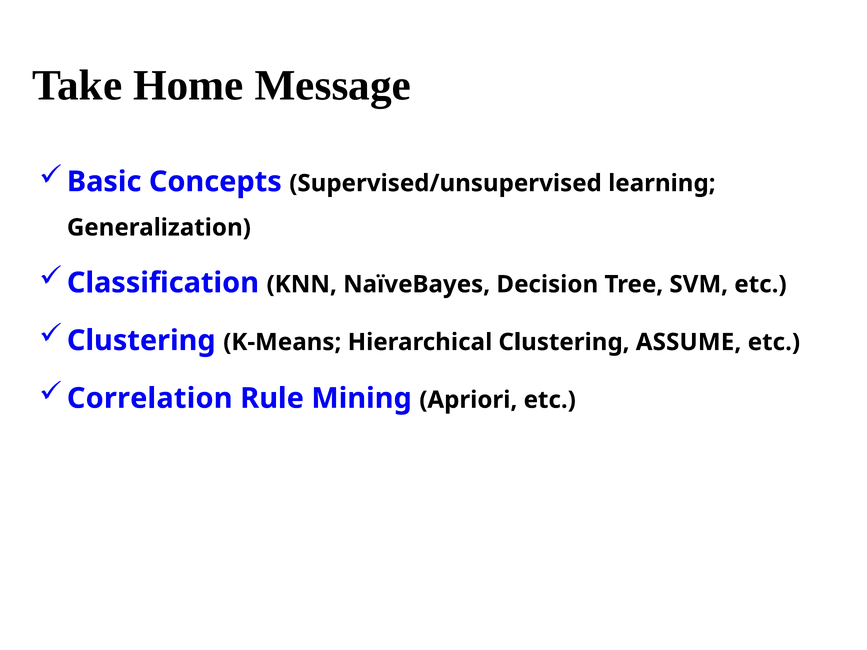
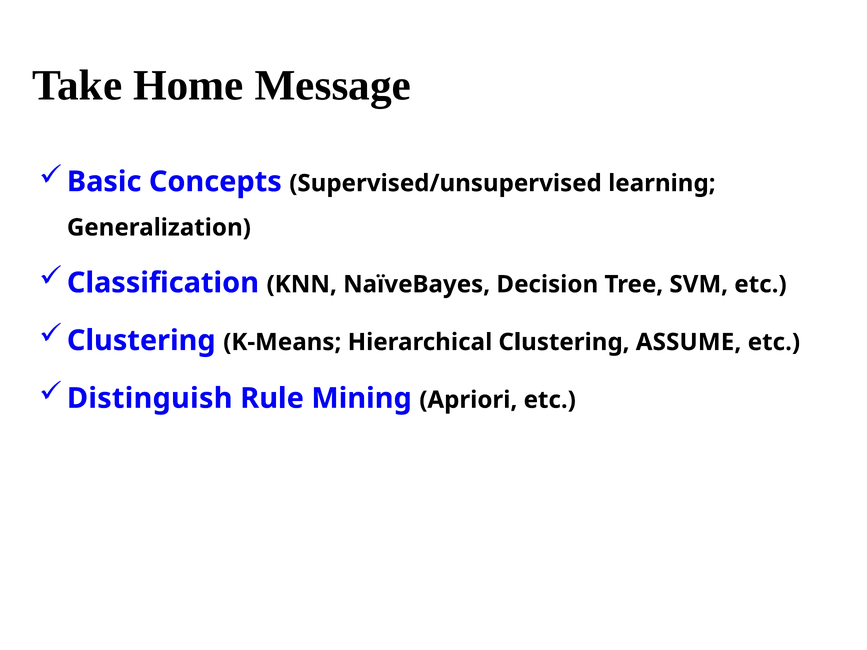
Correlation: Correlation -> Distinguish (150, 398)
